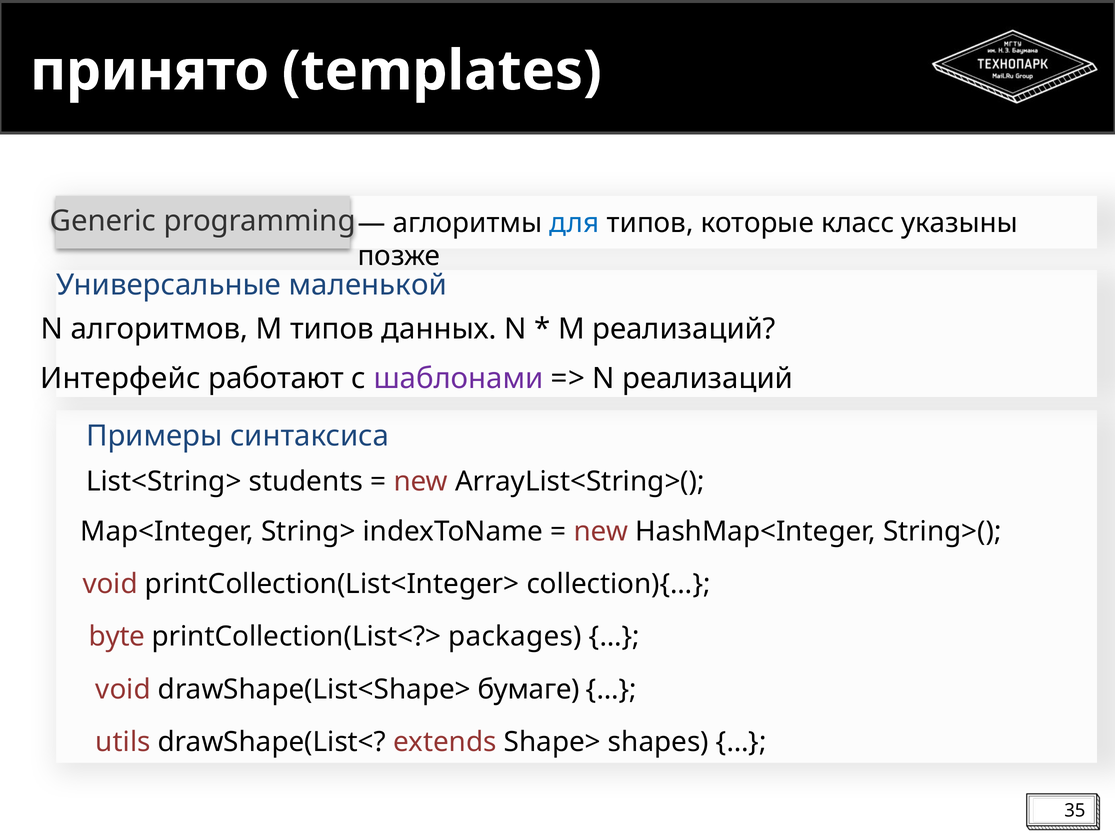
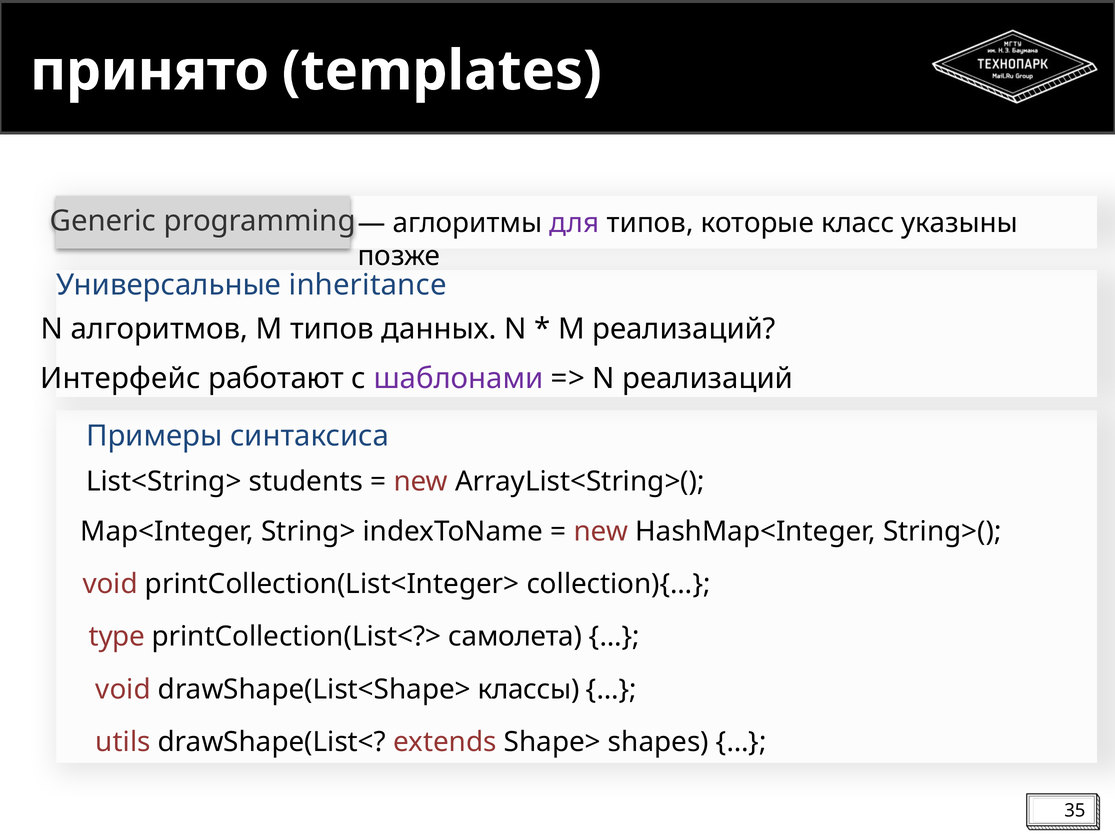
для colour: blue -> purple (574, 223)
маленькой: маленькой -> inheritance (368, 285)
byte: byte -> type (117, 637)
packages: packages -> самолета (515, 637)
бумаге: бумаге -> классы (529, 690)
